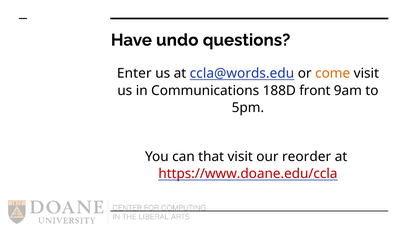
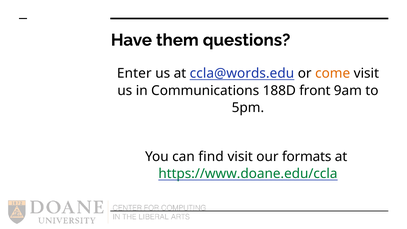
undo: undo -> them (177, 40)
that: that -> find (211, 157)
reorder: reorder -> formats (307, 157)
https://www.doane.edu/ccla colour: red -> green (248, 174)
